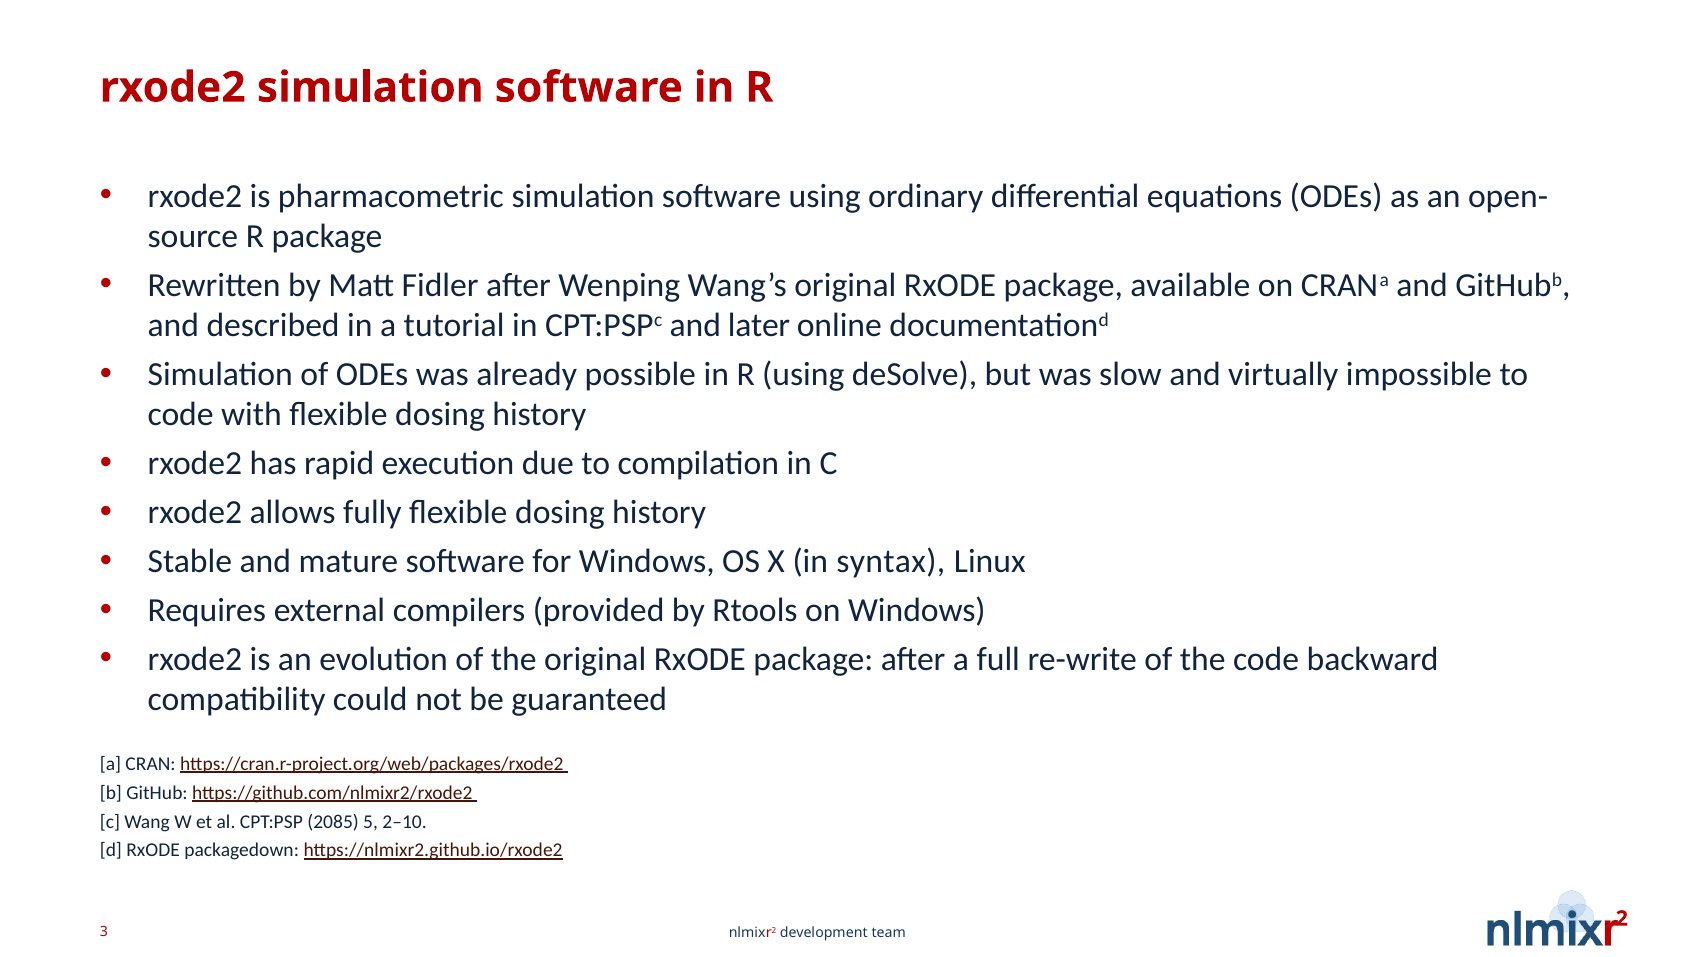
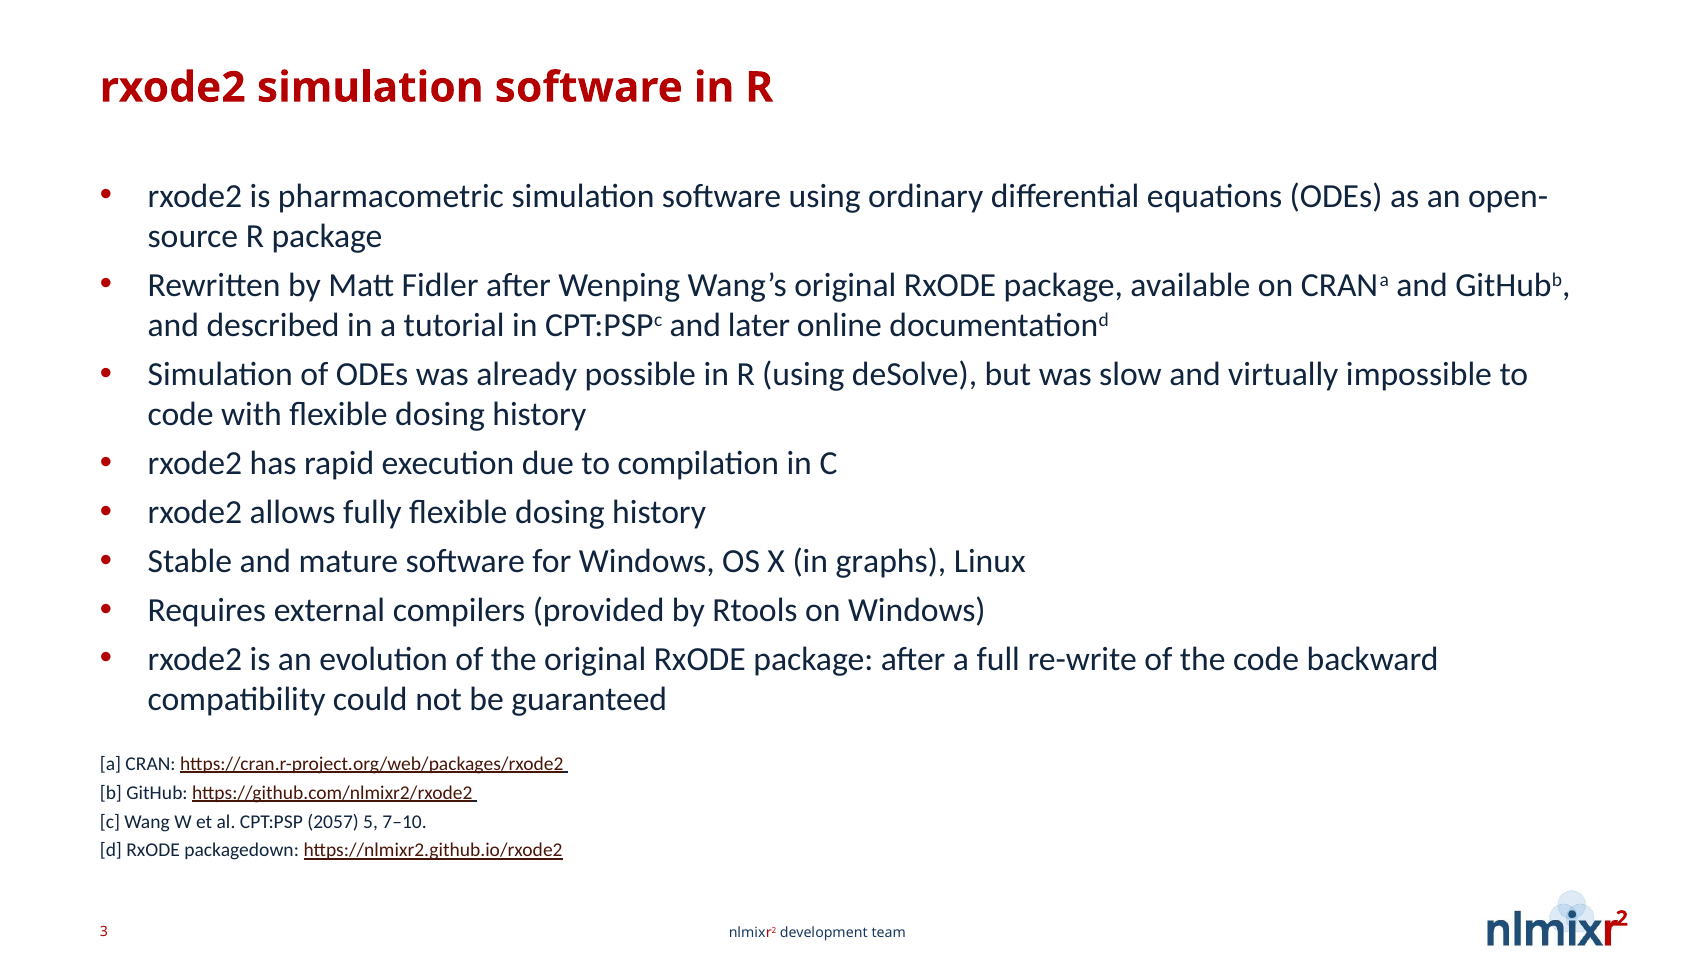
syntax: syntax -> graphs (891, 562)
2085: 2085 -> 2057 (333, 822)
2–10: 2–10 -> 7–10 (405, 822)
